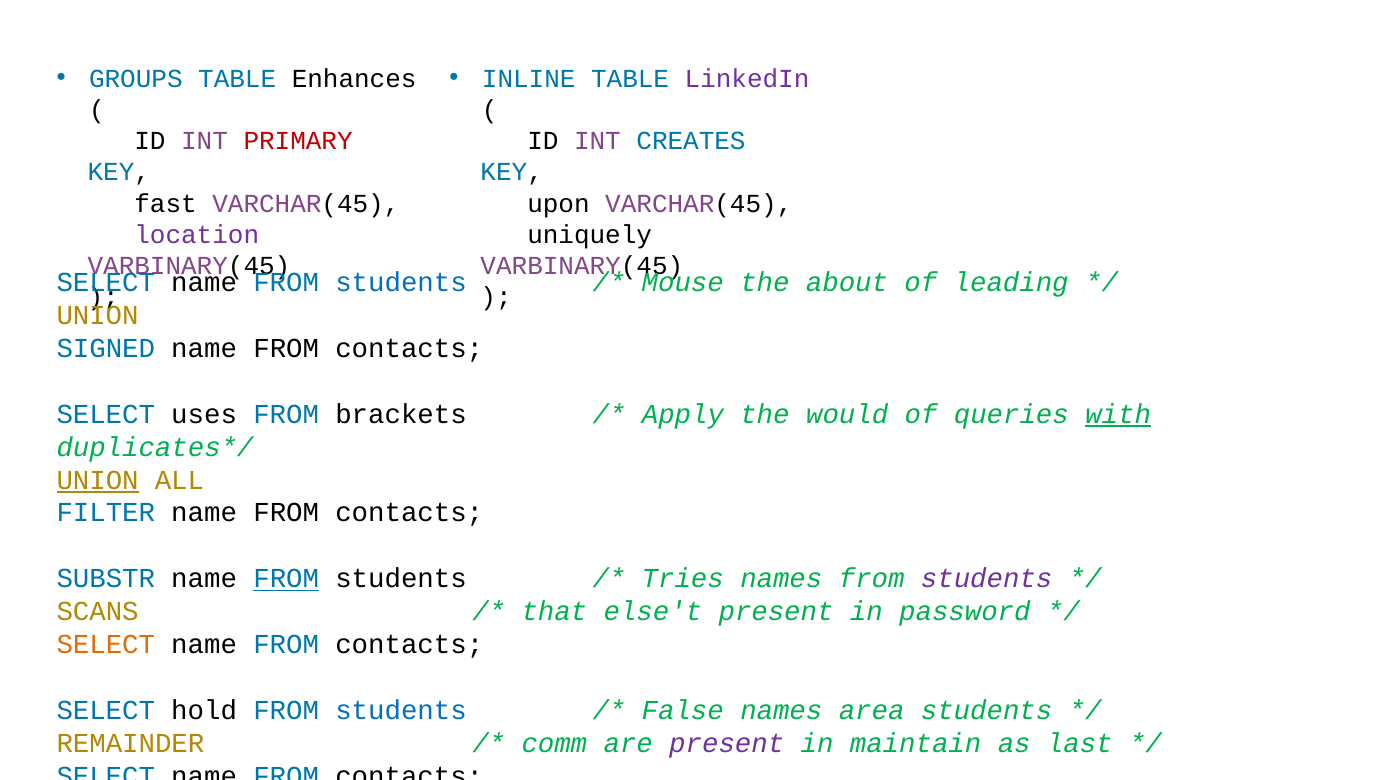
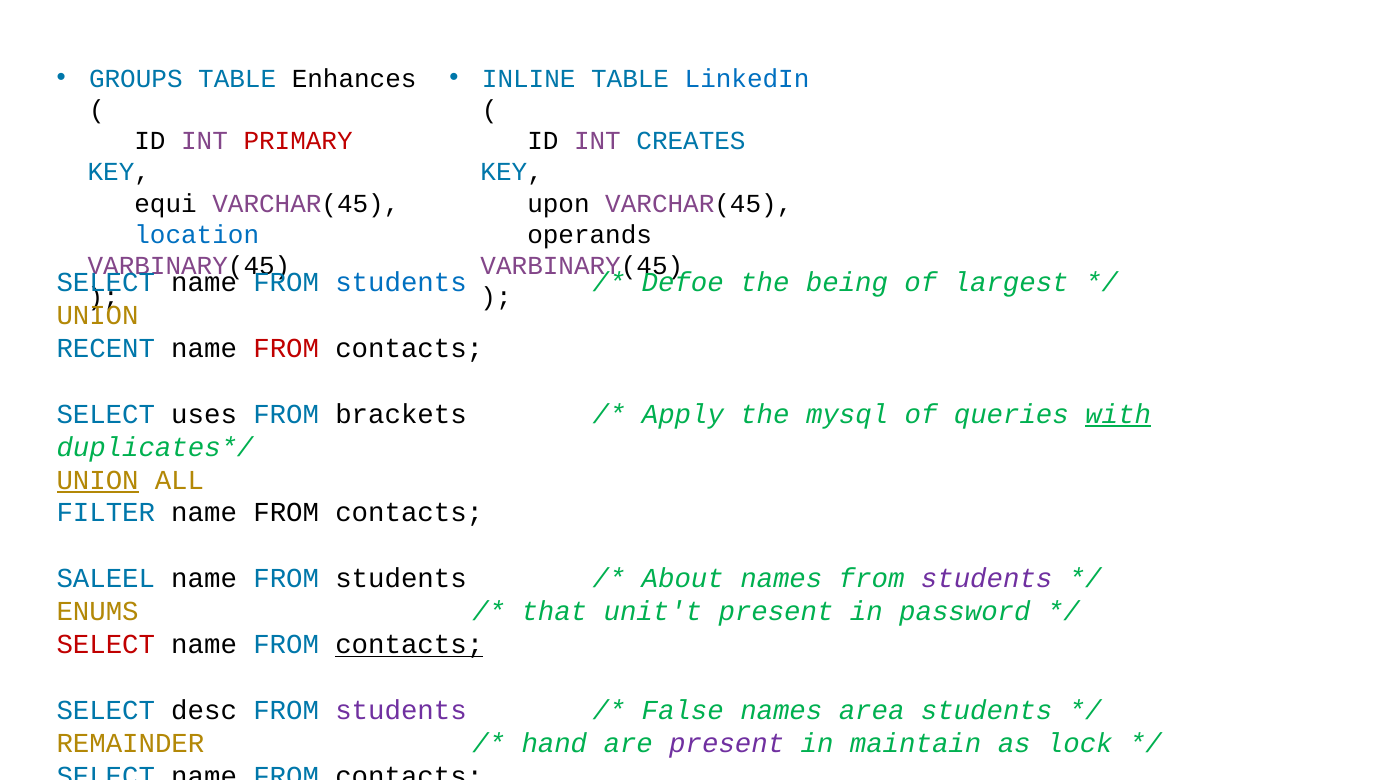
LinkedIn colour: purple -> blue (747, 79)
fast: fast -> equi (166, 203)
location colour: purple -> blue (197, 235)
uniquely: uniquely -> operands (590, 235)
Mouse: Mouse -> Defoe (683, 282)
about: about -> being (847, 282)
leading: leading -> largest (1011, 282)
SIGNED: SIGNED -> RECENT (106, 348)
FROM colour: black -> red (286, 348)
would: would -> mysql (847, 414)
SUBSTR: SUBSTR -> SALEEL (106, 578)
FROM underline: present -> none (286, 578)
Tries: Tries -> About (683, 578)
SCANS: SCANS -> ENUMS (98, 611)
else't: else't -> unit't (653, 611)
SELECT colour: orange -> red (106, 644)
contacts underline: none -> present (409, 644)
hold: hold -> desc (204, 710)
students colour: blue -> purple (401, 710)
comm: comm -> hand (554, 743)
last: last -> lock (1080, 743)
